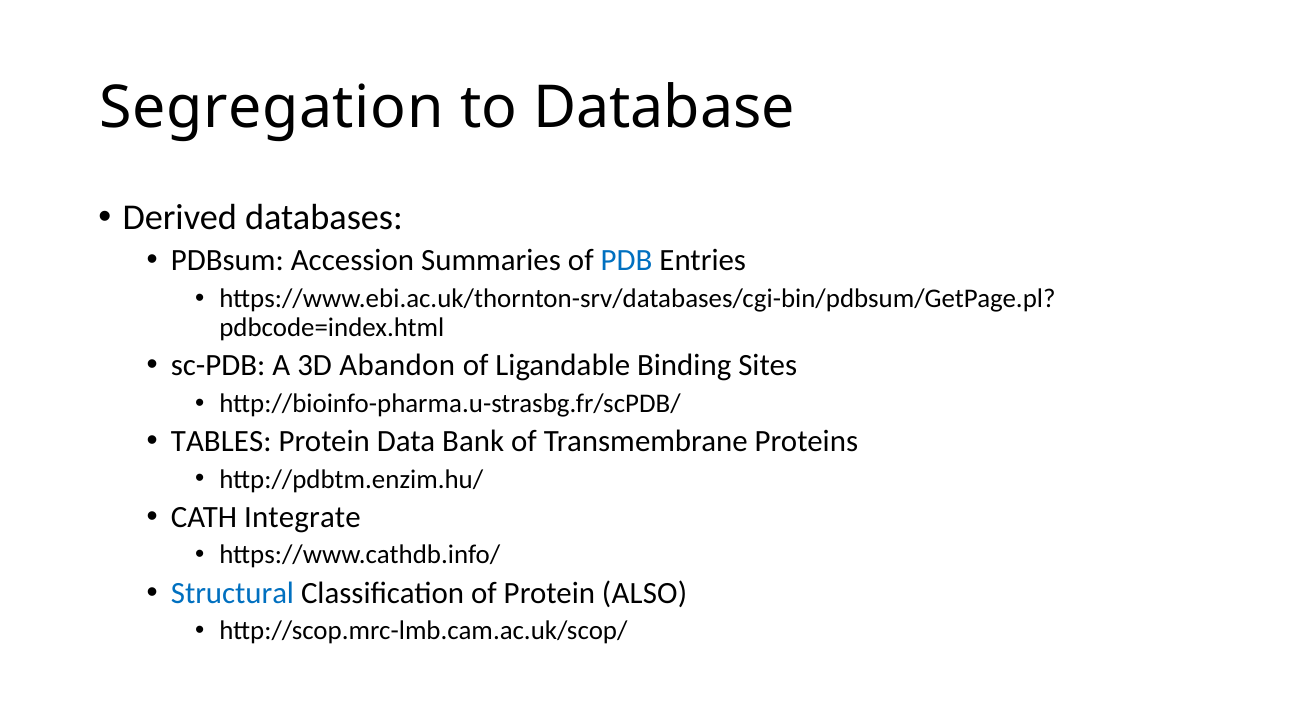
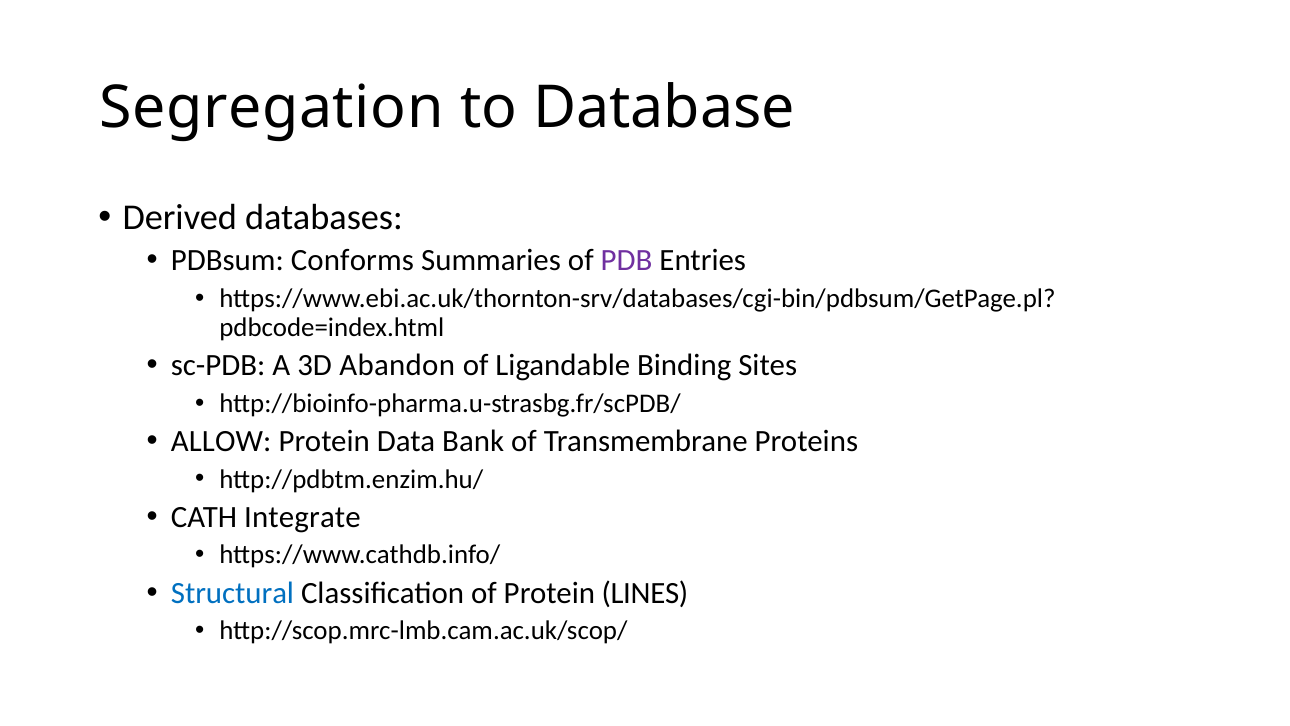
Accession: Accession -> Conforms (352, 260)
PDB colour: blue -> purple (627, 260)
TABLES: TABLES -> ALLOW (221, 441)
ALSO: ALSO -> LINES (645, 593)
